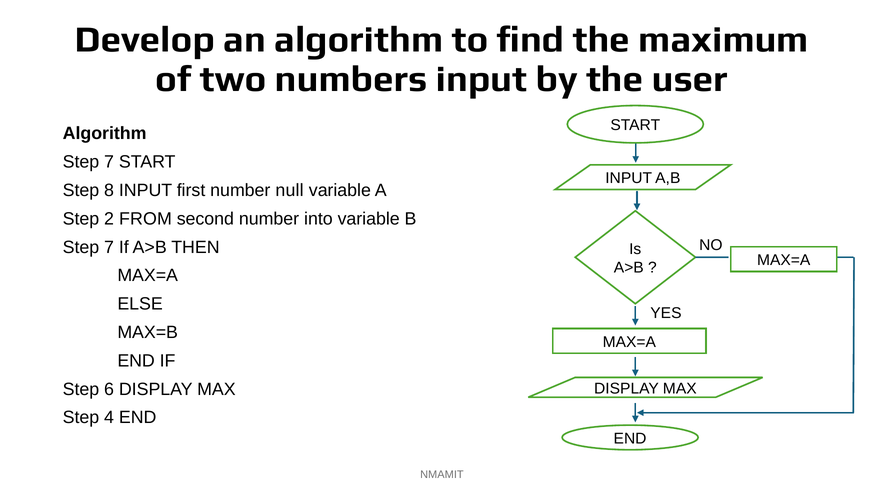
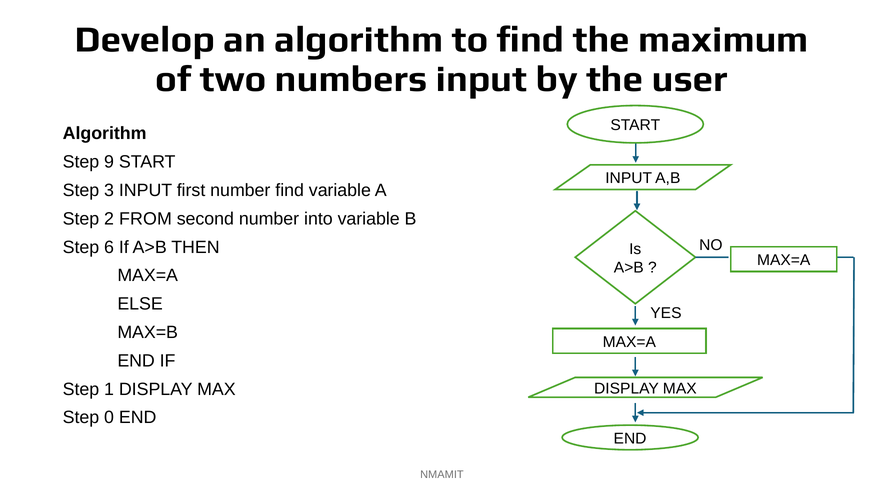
7: 7 -> 9 (109, 162)
8: 8 -> 3 (109, 191)
number null: null -> find (290, 191)
7: 7 -> 6 (109, 247)
6: 6 -> 1 (109, 390)
4: 4 -> 0 (109, 418)
